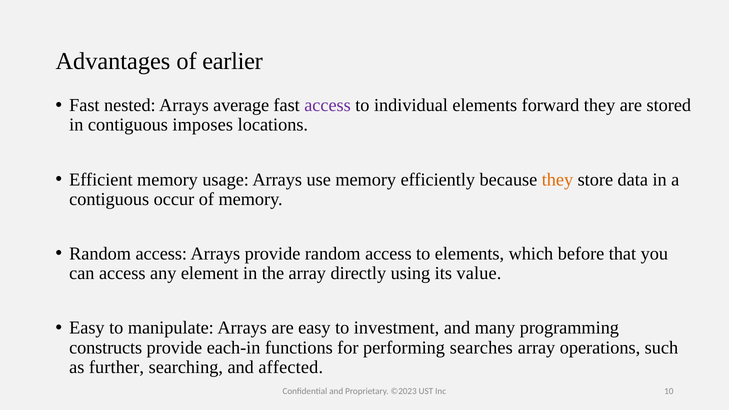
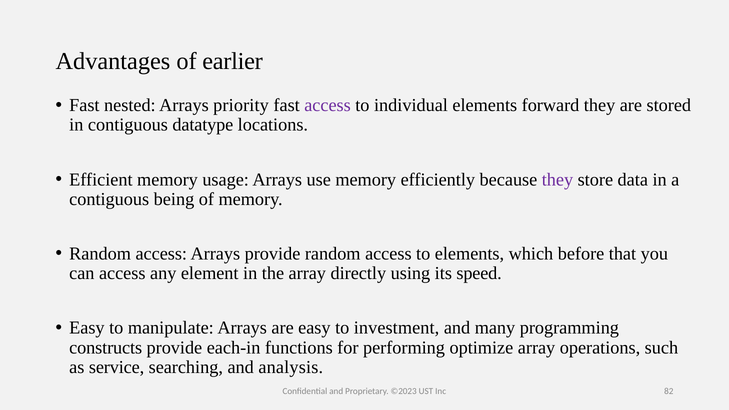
average: average -> priority (241, 105)
imposes: imposes -> datatype (203, 125)
they colour: orange -> purple (557, 180)
occur: occur -> being (174, 199)
value: value -> speed (479, 273)
searches: searches -> optimize (481, 348)
further: further -> service (117, 367)
affected: affected -> analysis (291, 367)
10: 10 -> 82 (669, 392)
